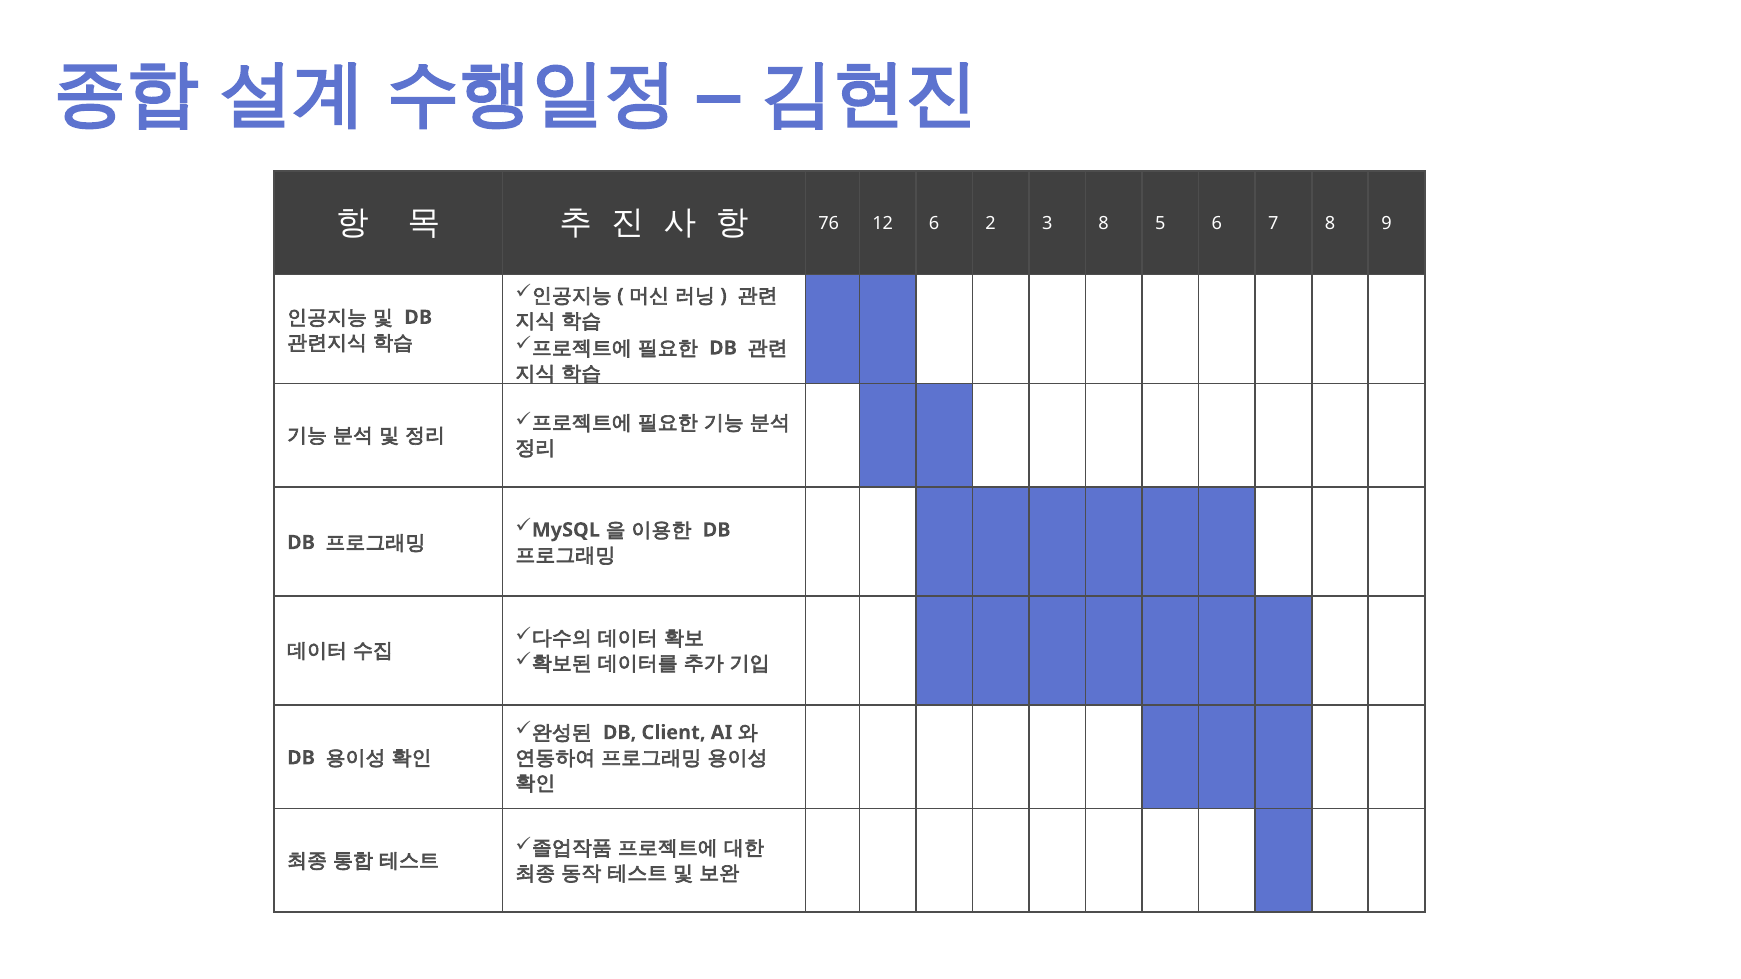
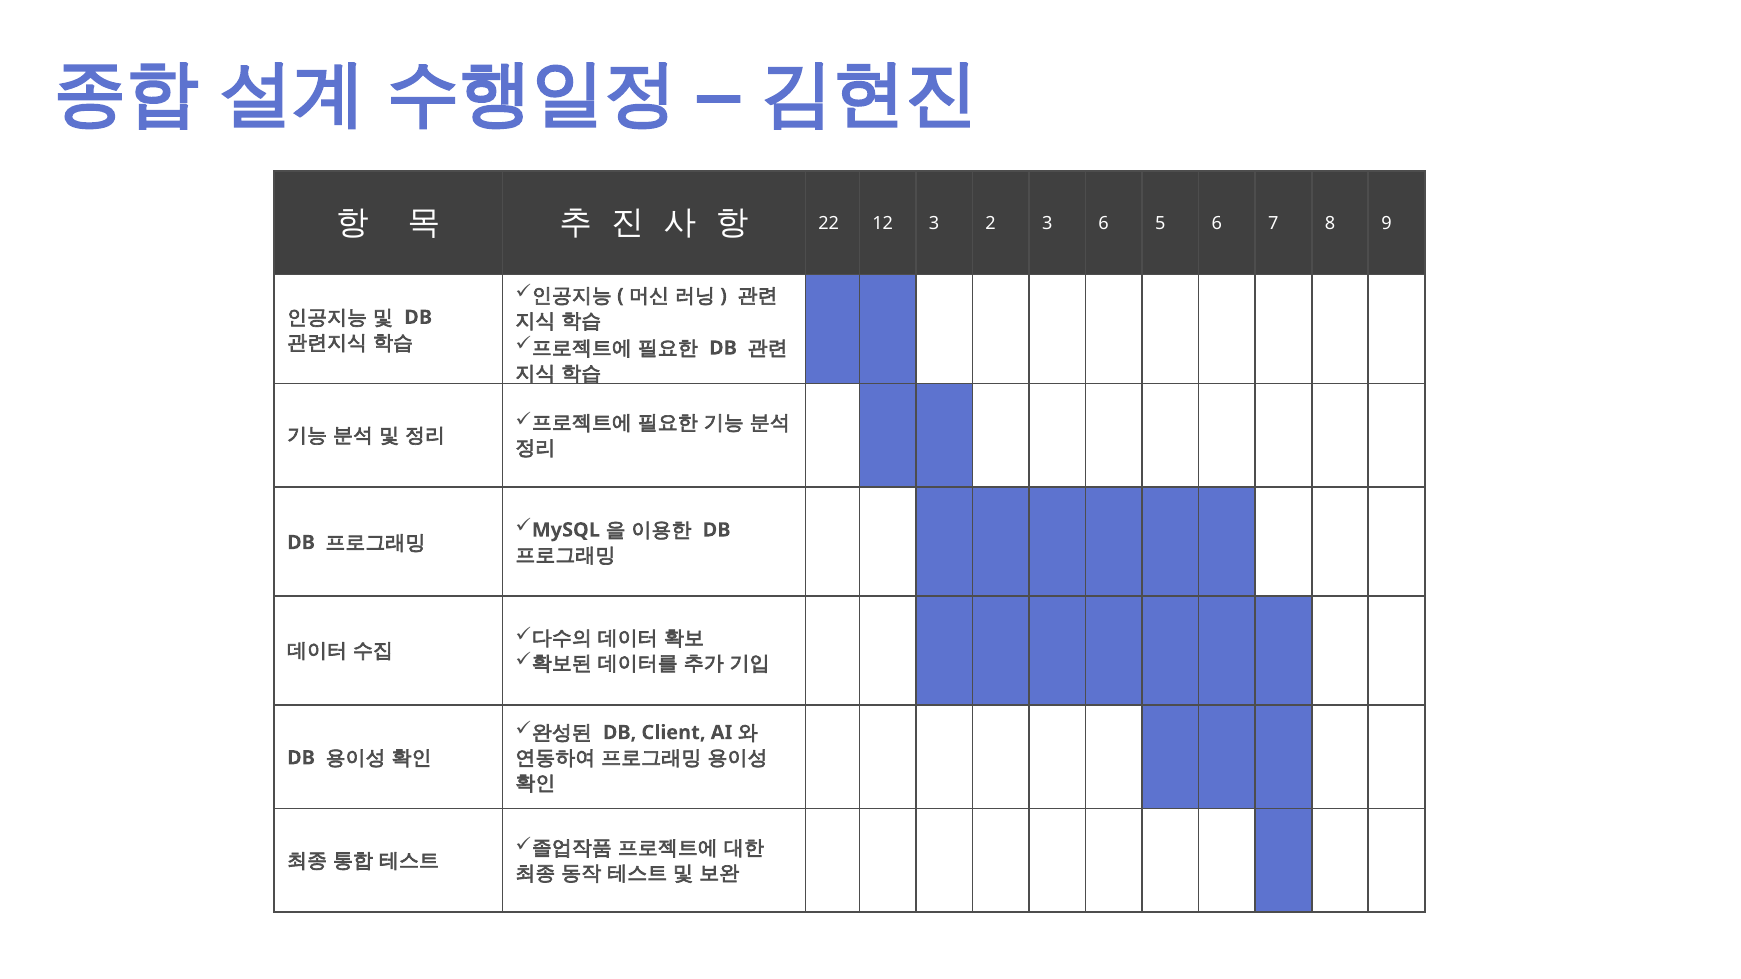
76: 76 -> 22 (829, 224)
12 6: 6 -> 3 (934, 224)
3 8: 8 -> 6 (1104, 224)
